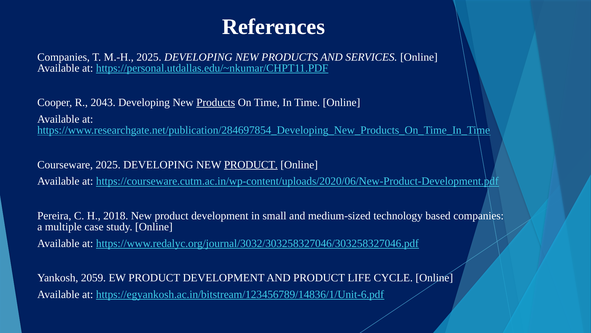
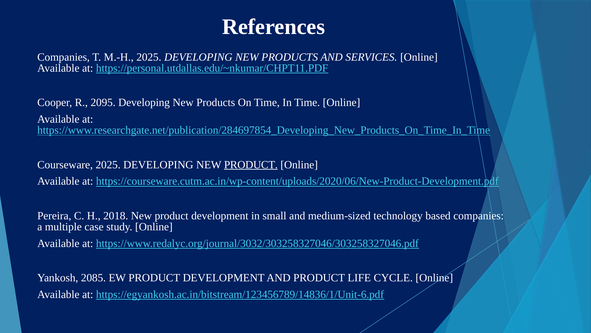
2043: 2043 -> 2095 (103, 102)
Products underline: present -> none (216, 102)
2059: 2059 -> 2085 (93, 277)
